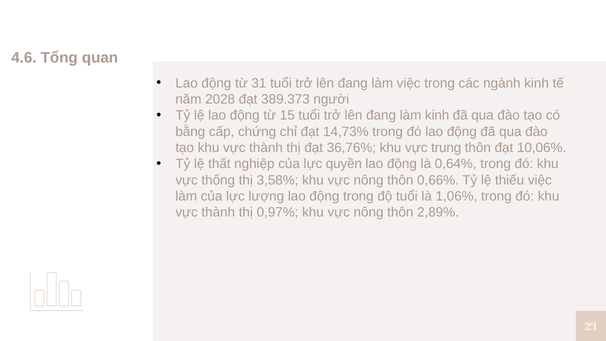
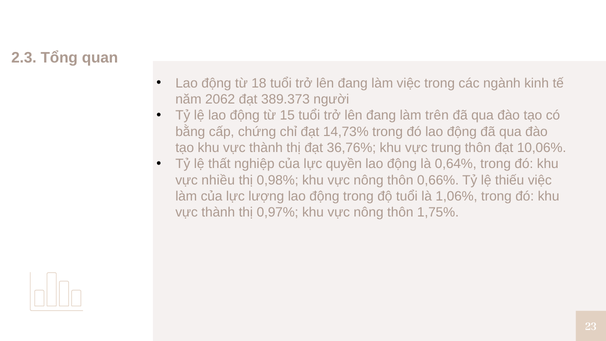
4.6: 4.6 -> 2.3 (24, 58)
31: 31 -> 18 (259, 83)
2028: 2028 -> 2062 (220, 99)
làm kinh: kinh -> trên (437, 115)
thống: thống -> nhiều (218, 180)
3,58%: 3,58% -> 0,98% (278, 180)
2,89%: 2,89% -> 1,75% (438, 212)
